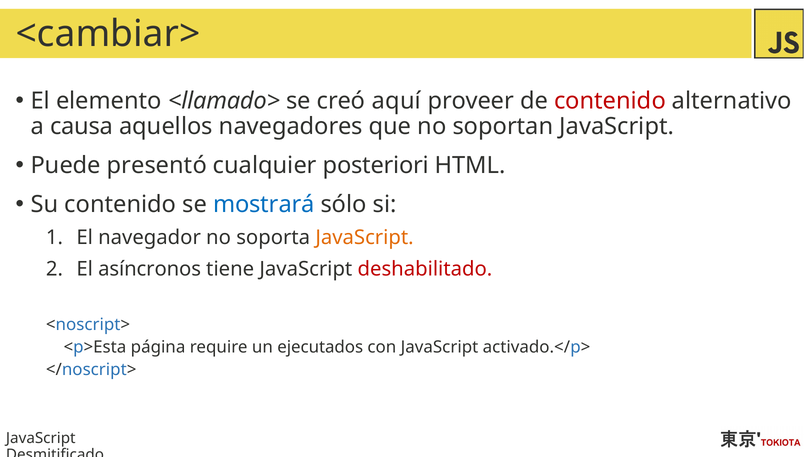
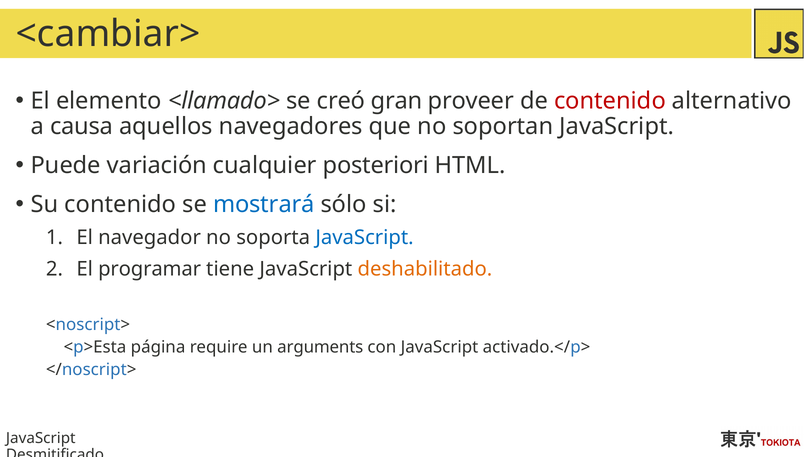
aquí: aquí -> gran (397, 101)
presentó: presentó -> variación (157, 165)
JavaScript colour: orange -> blue (365, 238)
asíncronos: asíncronos -> programar (150, 269)
deshabilitado colour: red -> orange (425, 269)
ejecutados: ejecutados -> arguments (320, 347)
